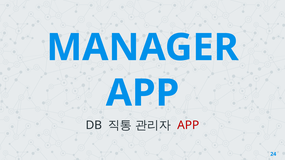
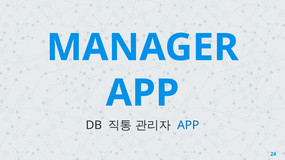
APP colour: red -> blue (188, 125)
